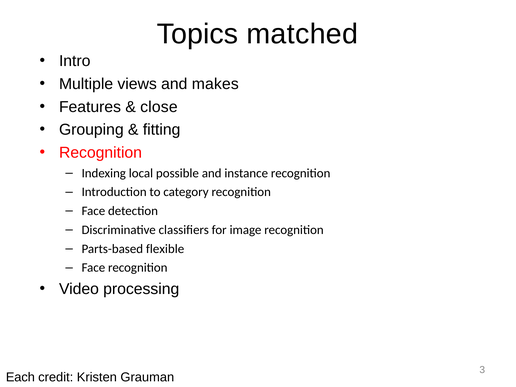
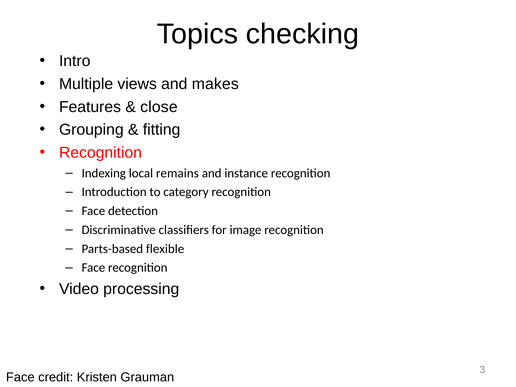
matched: matched -> checking (302, 34)
possible: possible -> remains (177, 173)
Each: Each -> Face (20, 377)
